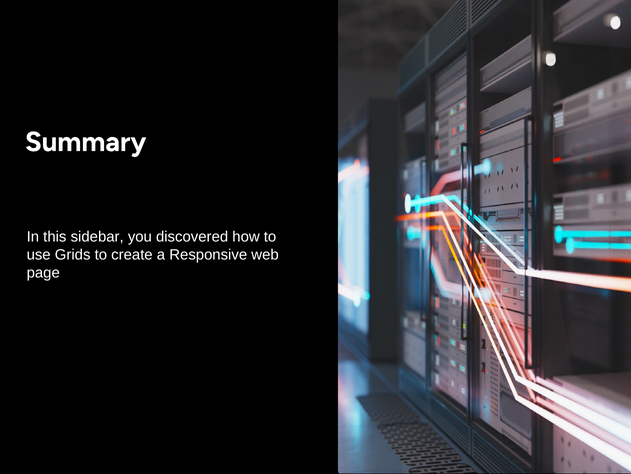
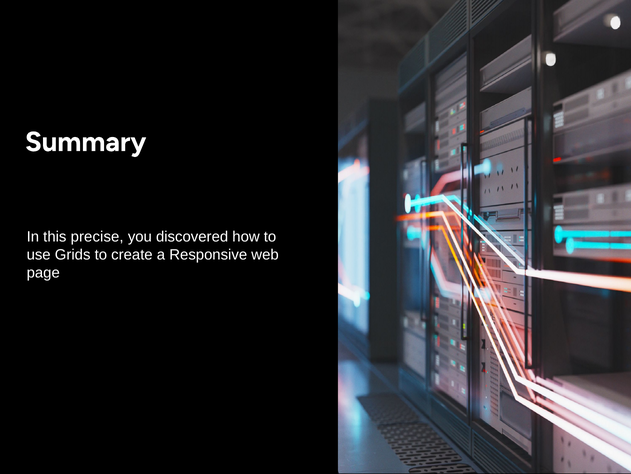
sidebar: sidebar -> precise (97, 236)
